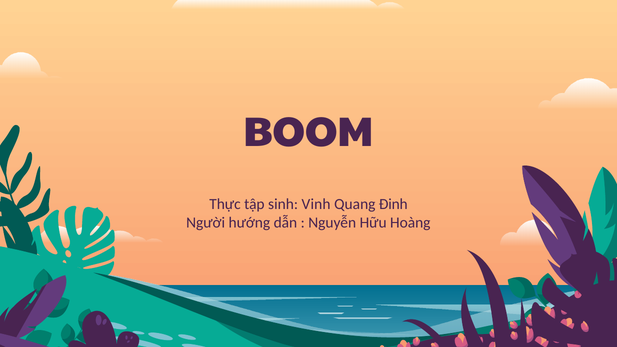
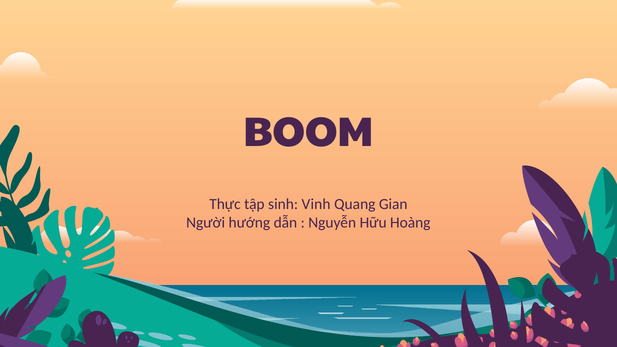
Đinh: Đinh -> Gian (393, 204)
